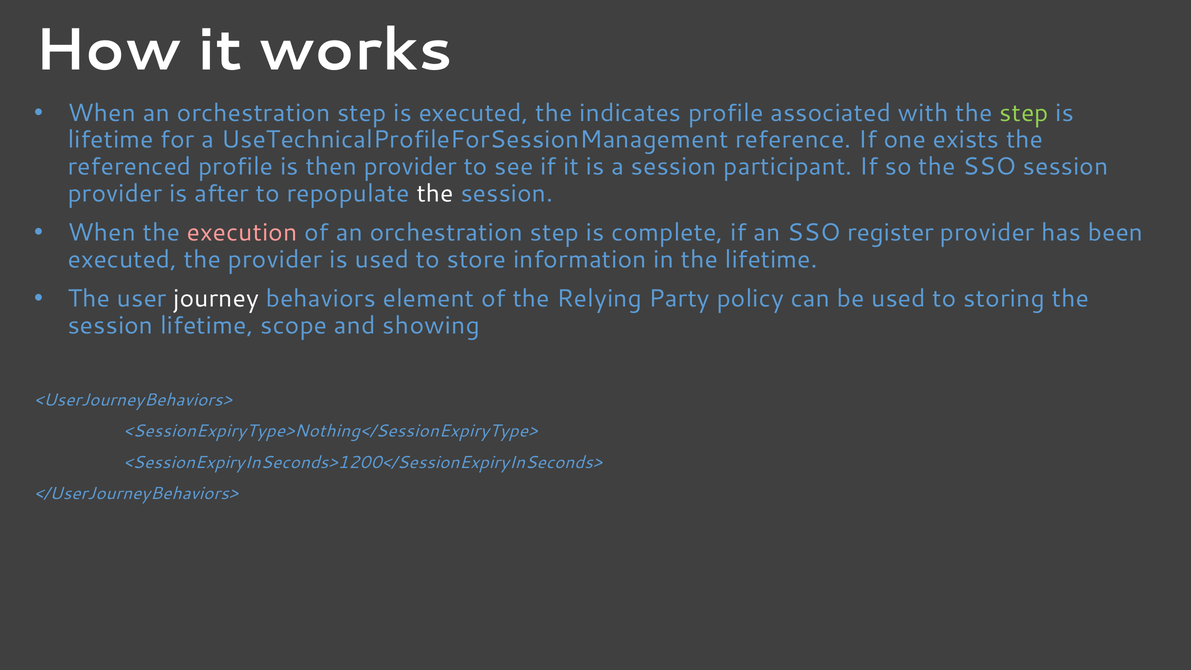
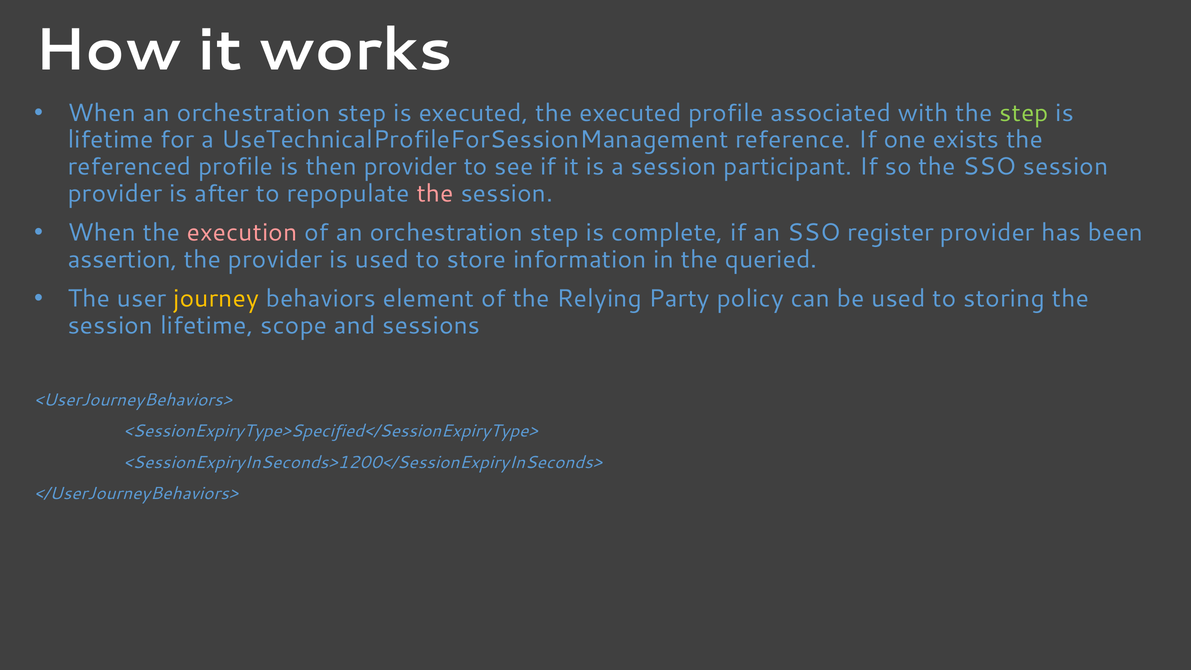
the indicates: indicates -> executed (630, 113)
the colour: white -> pink (435, 193)
executed: executed -> assertion (123, 259)
the lifetime: lifetime -> queried (771, 259)
journey colour: white -> yellow (216, 299)
showing: showing -> sessions (431, 325)
<SessionExpiryType>Nothing</SessionExpiryType>: <SessionExpiryType>Nothing</SessionExpiryType> -> <SessionExpiryType>Specified</SessionExpiryType> (331, 431)
